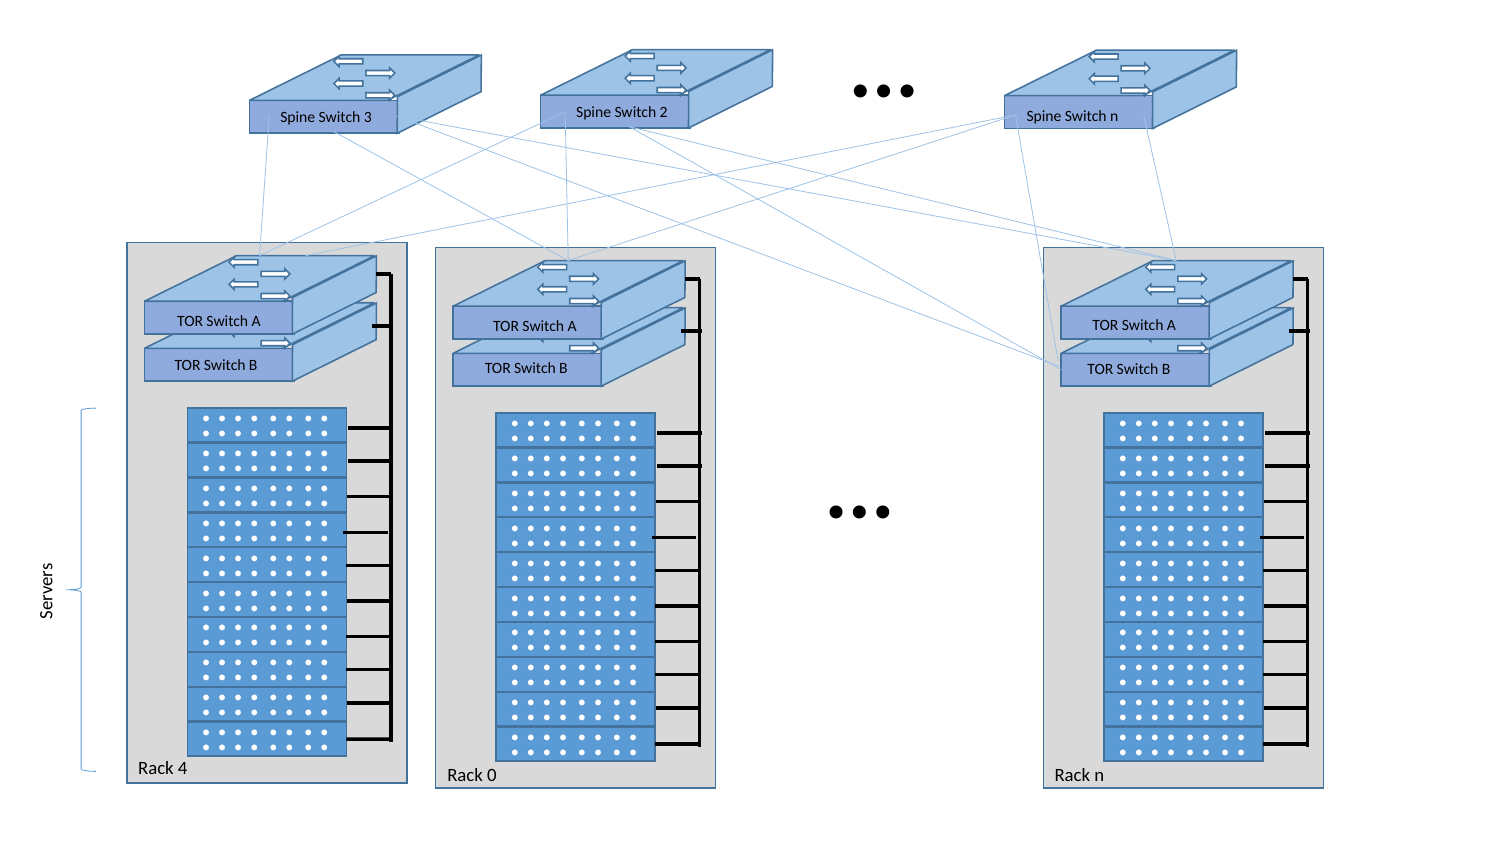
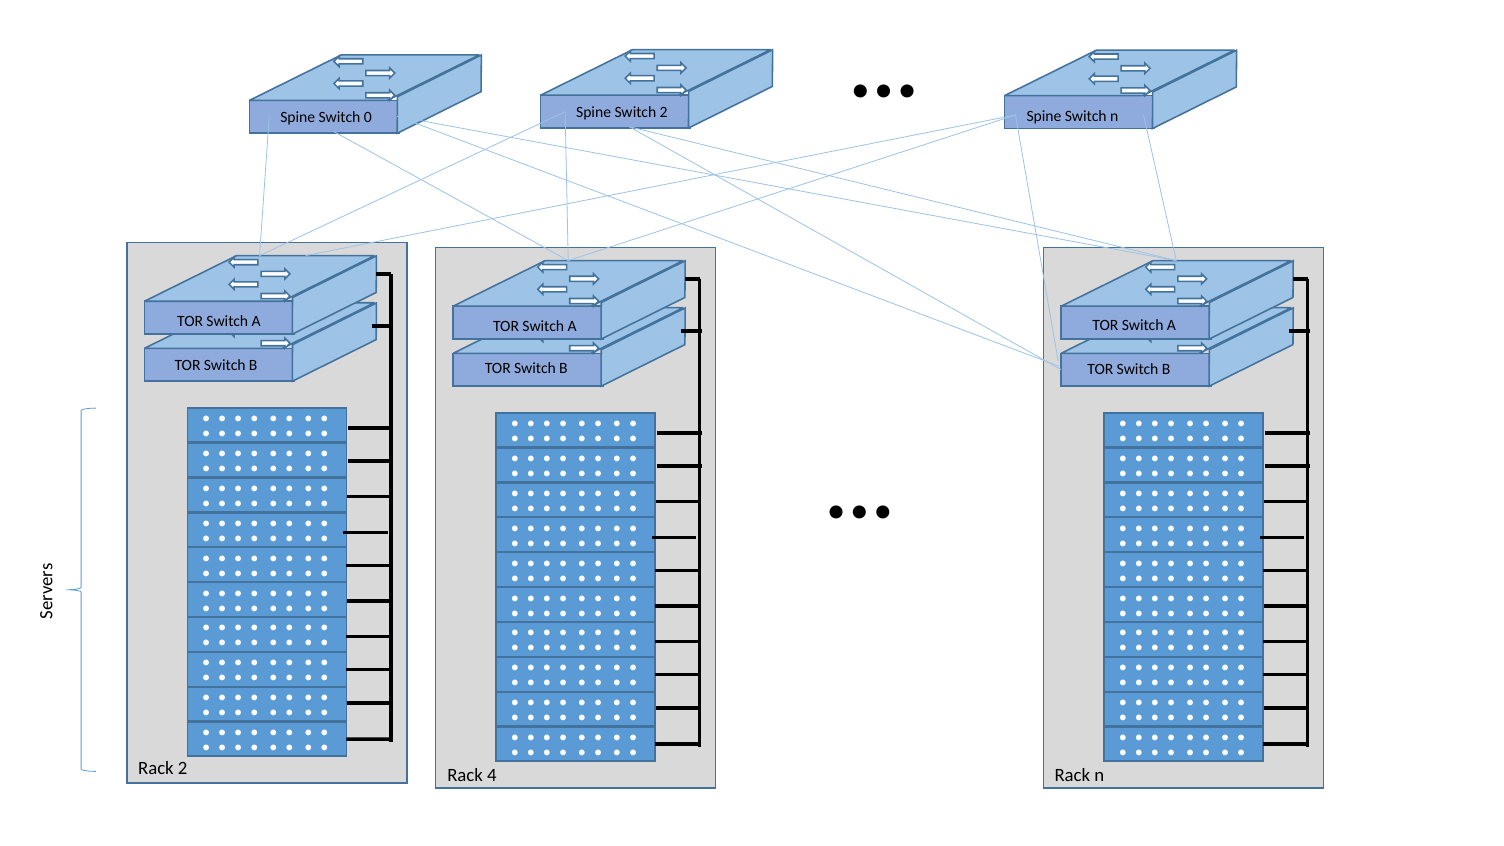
3: 3 -> 0 (368, 117)
Rack 4: 4 -> 2 (183, 768)
0: 0 -> 4 (492, 775)
